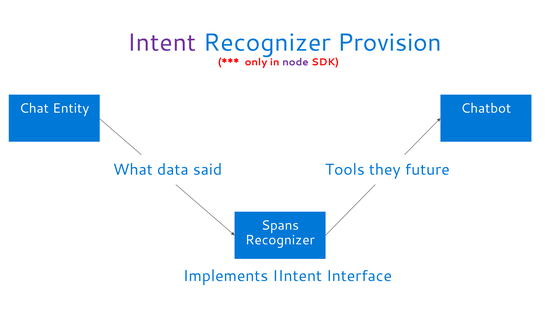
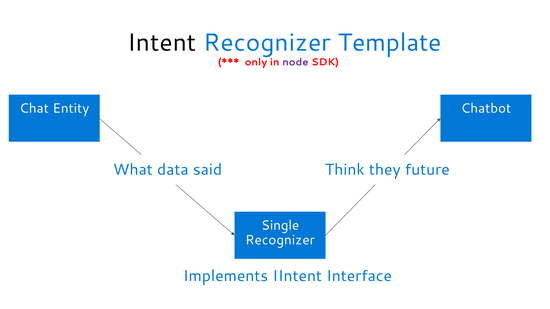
Intent colour: purple -> black (162, 43)
Provision: Provision -> Template (390, 43)
Tools: Tools -> Think (345, 170)
Spans: Spans -> Single (280, 226)
